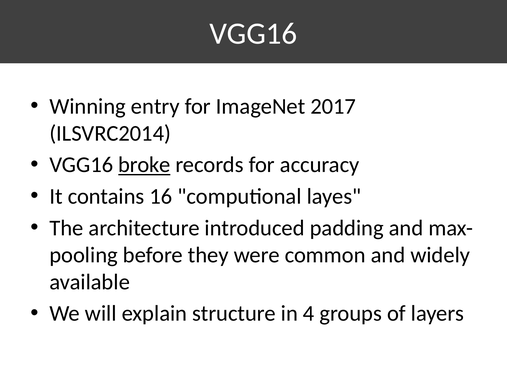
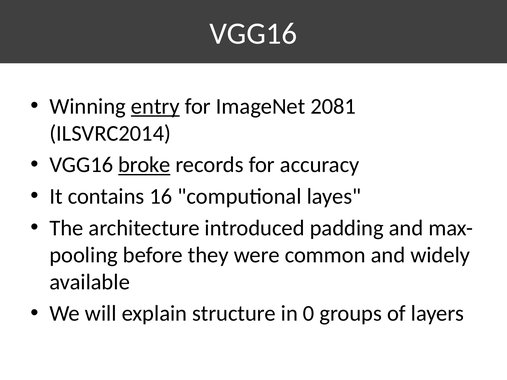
entry underline: none -> present (155, 106)
2017: 2017 -> 2081 (333, 106)
4: 4 -> 0 (309, 314)
